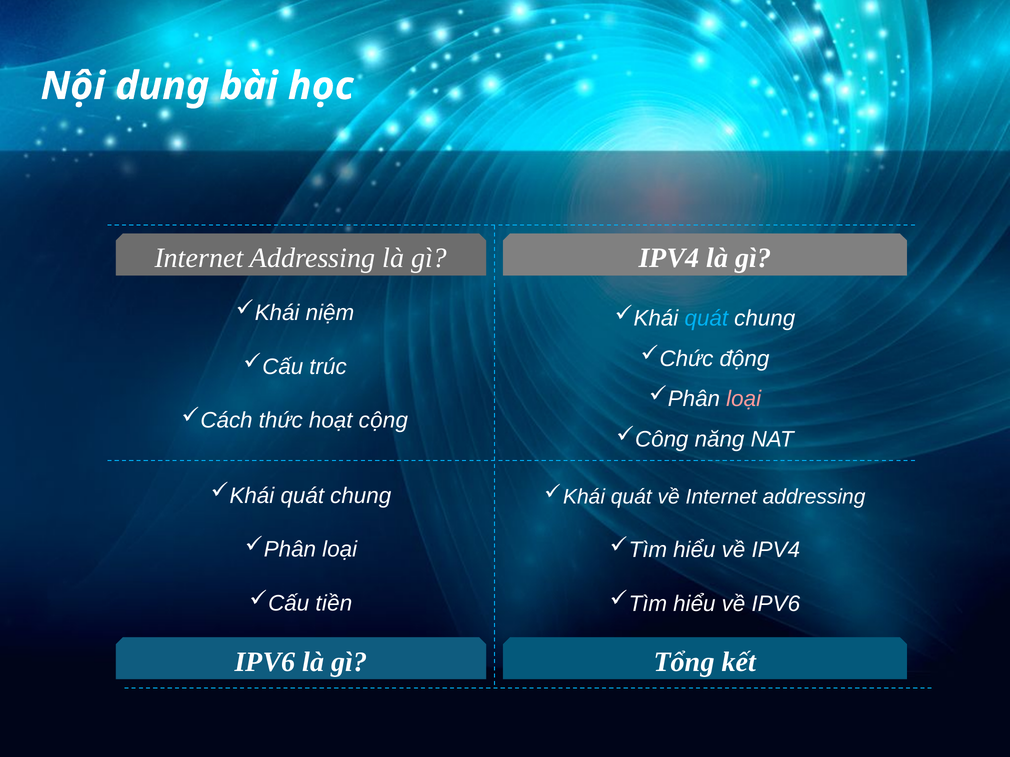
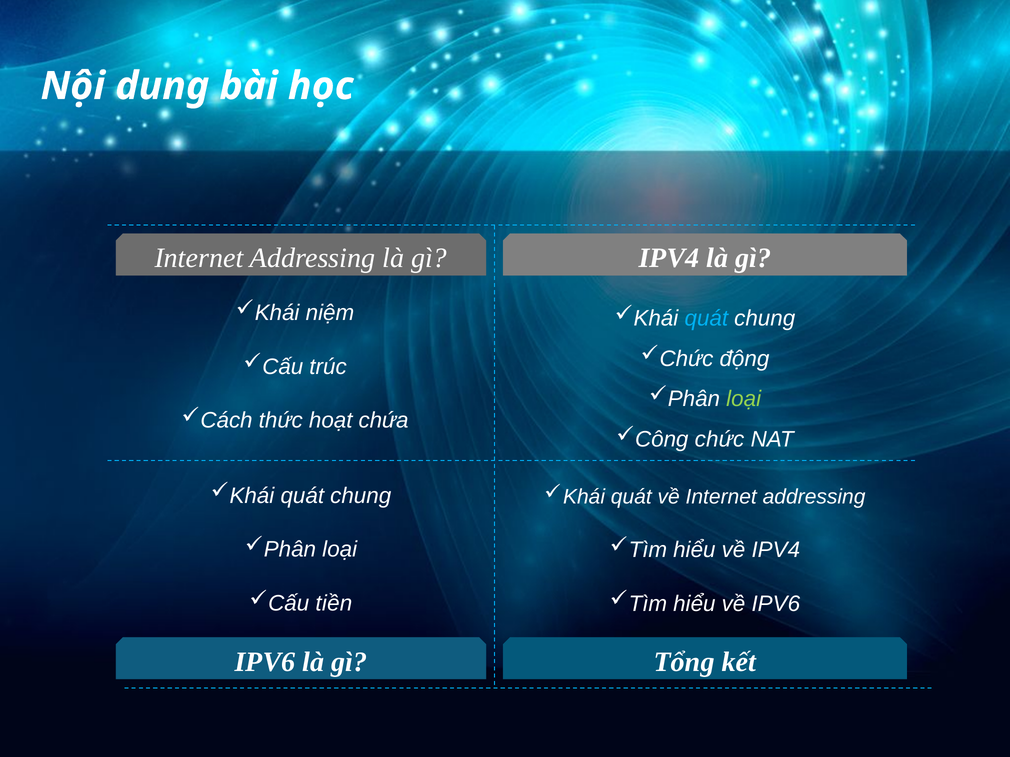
loại colour: pink -> light green (744, 399)
cộng: cộng -> chứa (384, 421)
năng: năng -> chức (719, 440)
